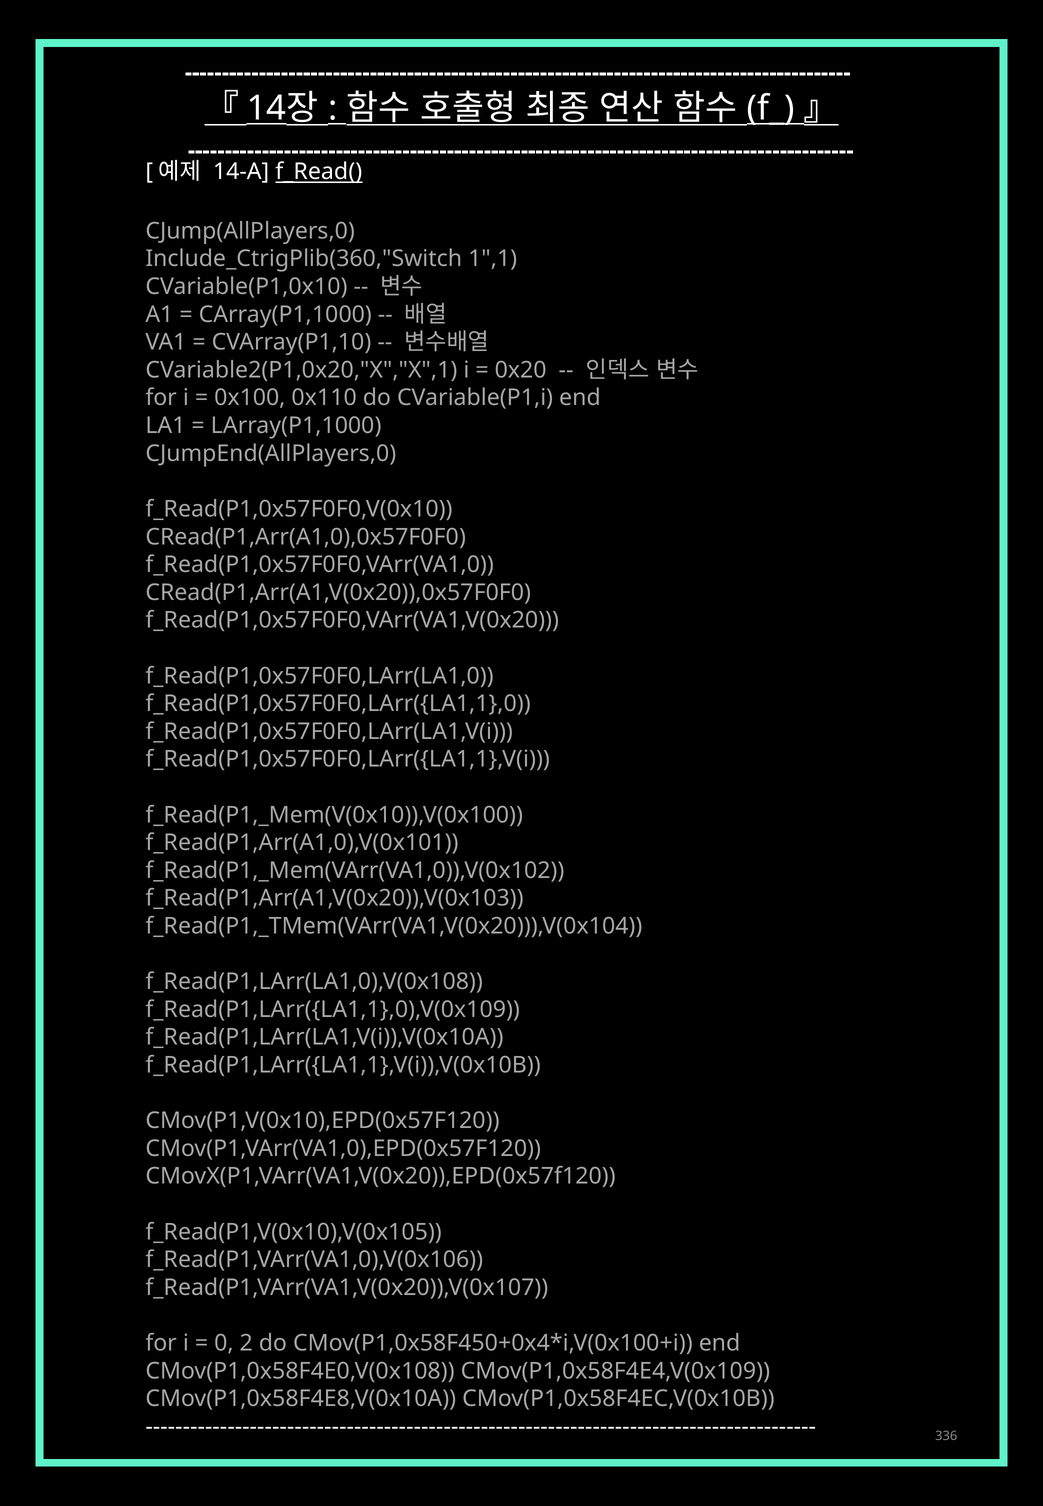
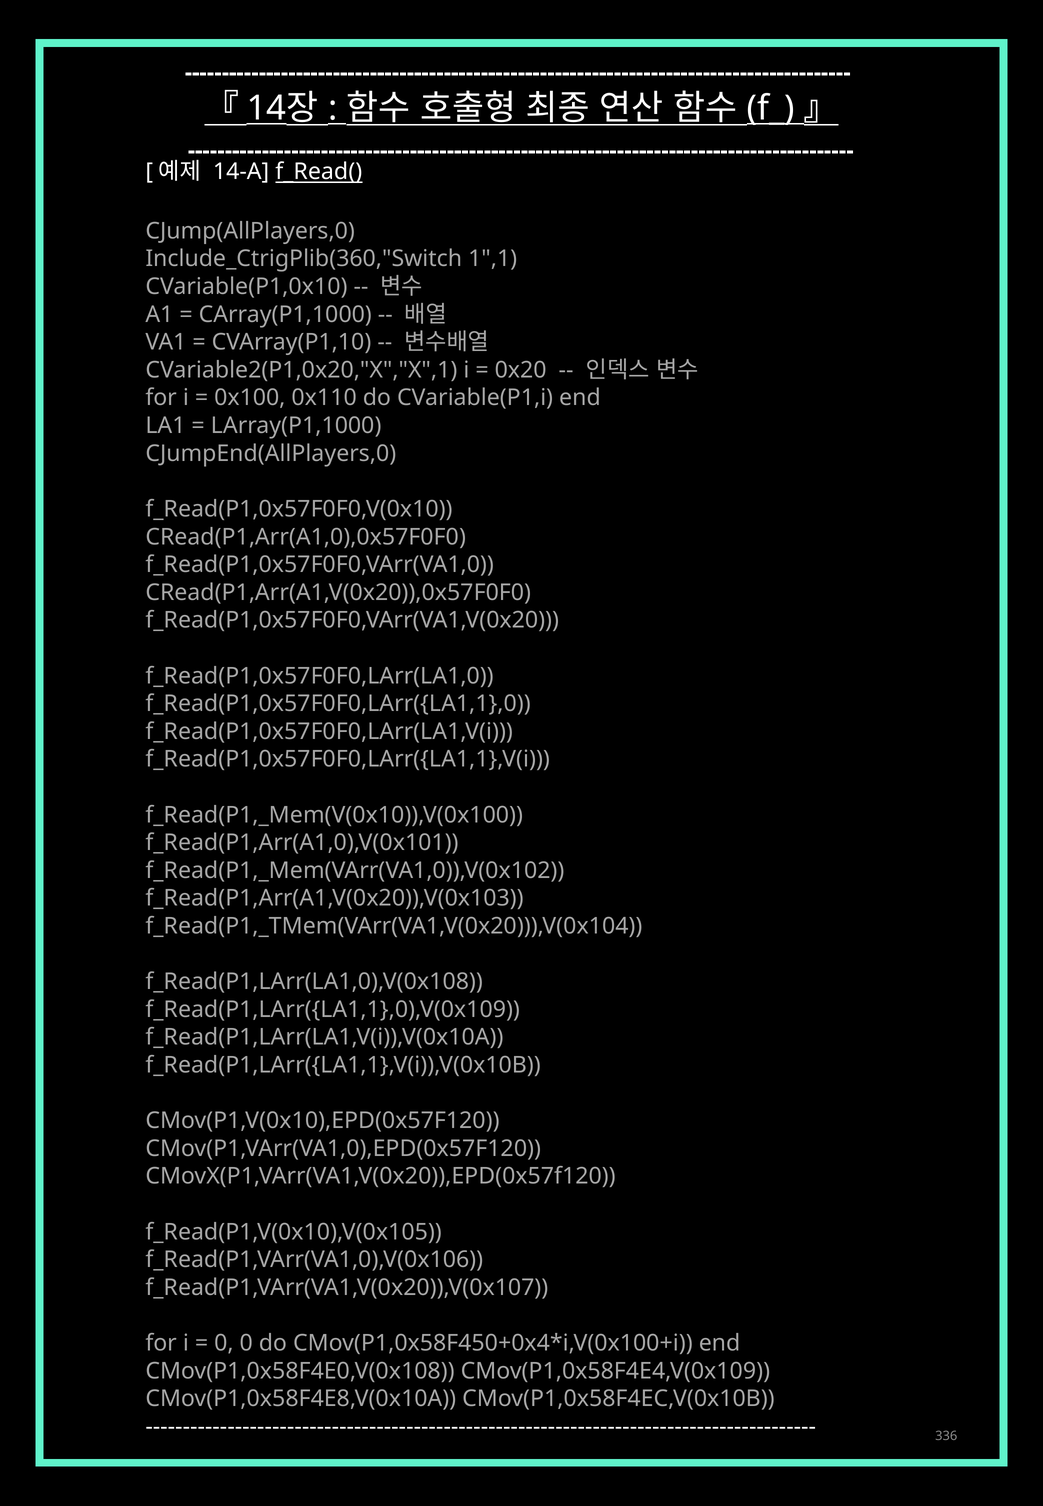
0 2: 2 -> 0 (246, 1344)
